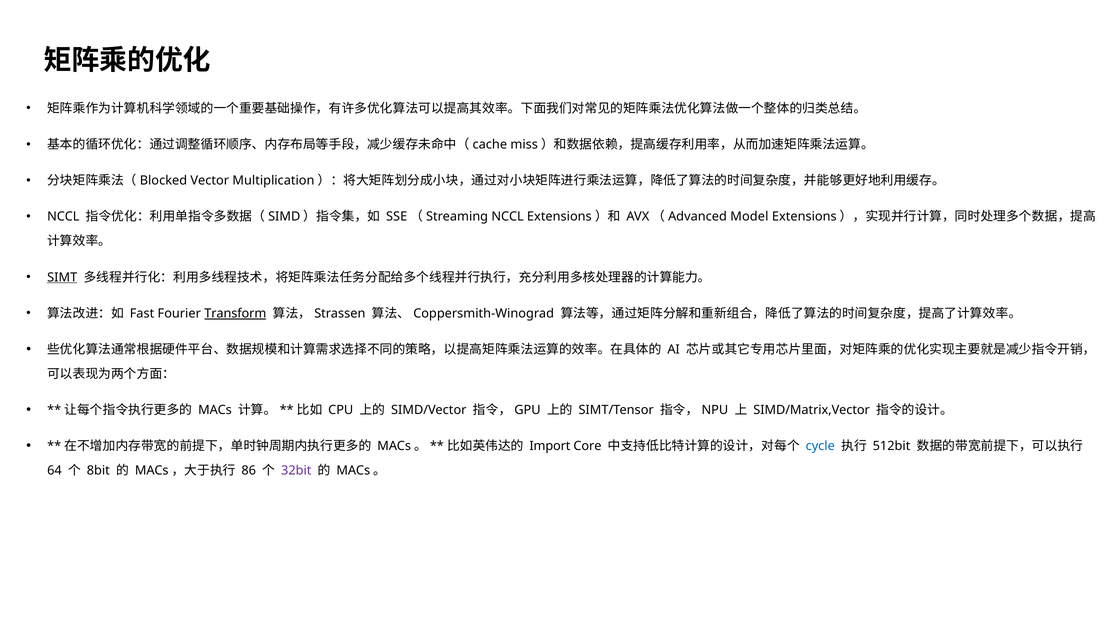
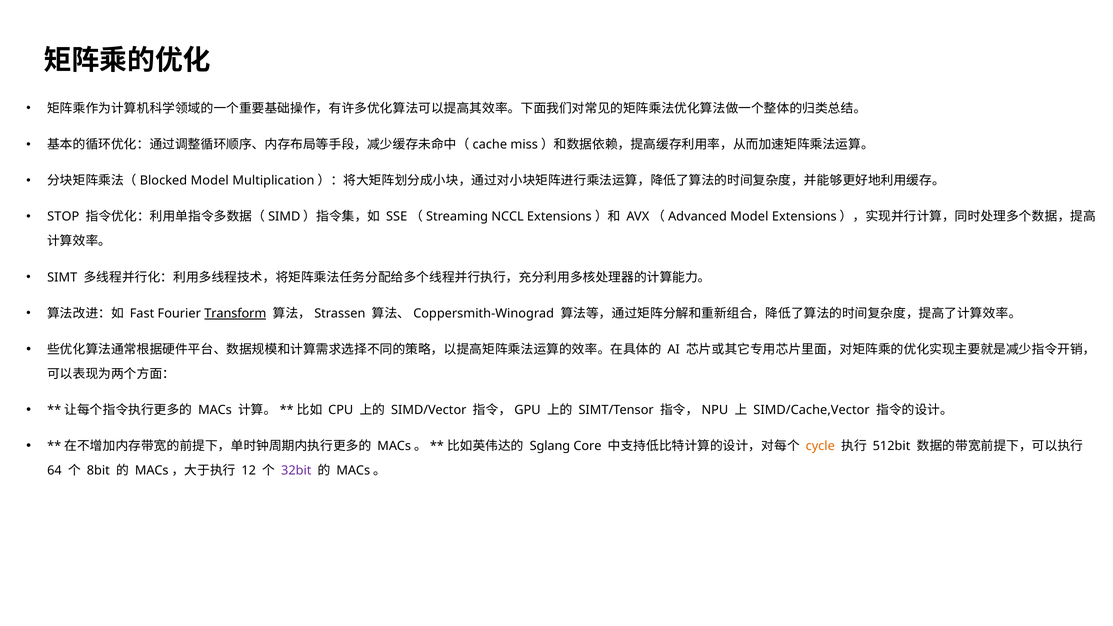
Vector: Vector -> Model (210, 181)
NCCL: NCCL -> STOP (63, 217)
SIMT underline: present -> none (62, 277)
SIMD/Matrix,Vector: SIMD/Matrix,Vector -> SIMD/Cache,Vector (812, 410)
Import: Import -> Sglang (550, 446)
cycle colour: blue -> orange (820, 446)
86: 86 -> 12 (249, 471)
